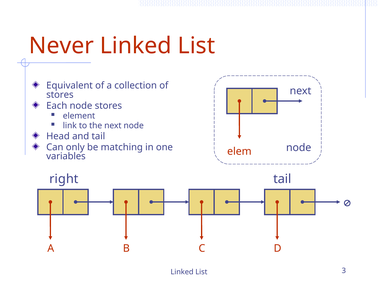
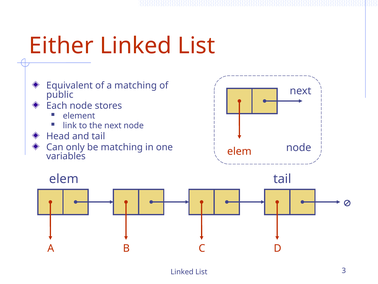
Never: Never -> Either (61, 46)
a collection: collection -> matching (136, 85)
stores: stores -> public (60, 94)
right: right -> elem (64, 179)
